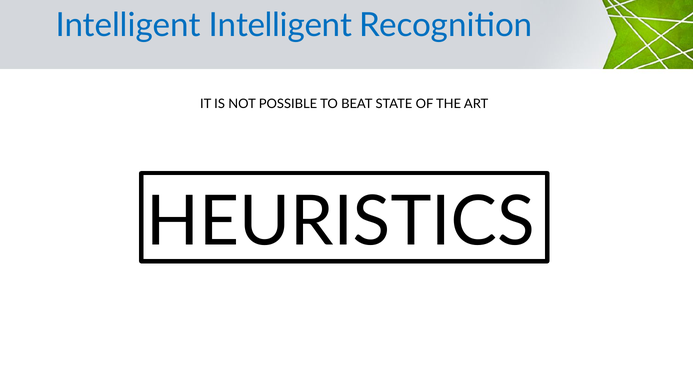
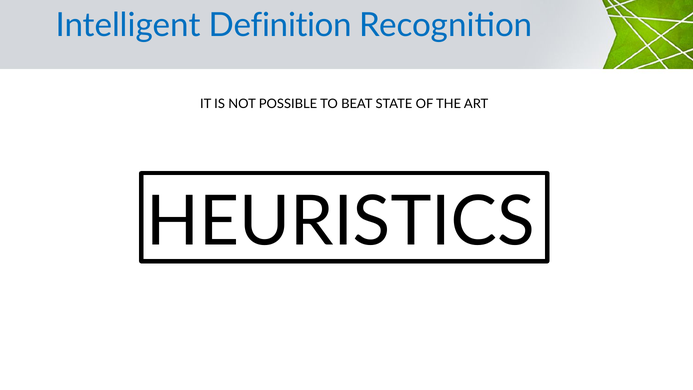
Intelligent Intelligent: Intelligent -> Definition (280, 25)
